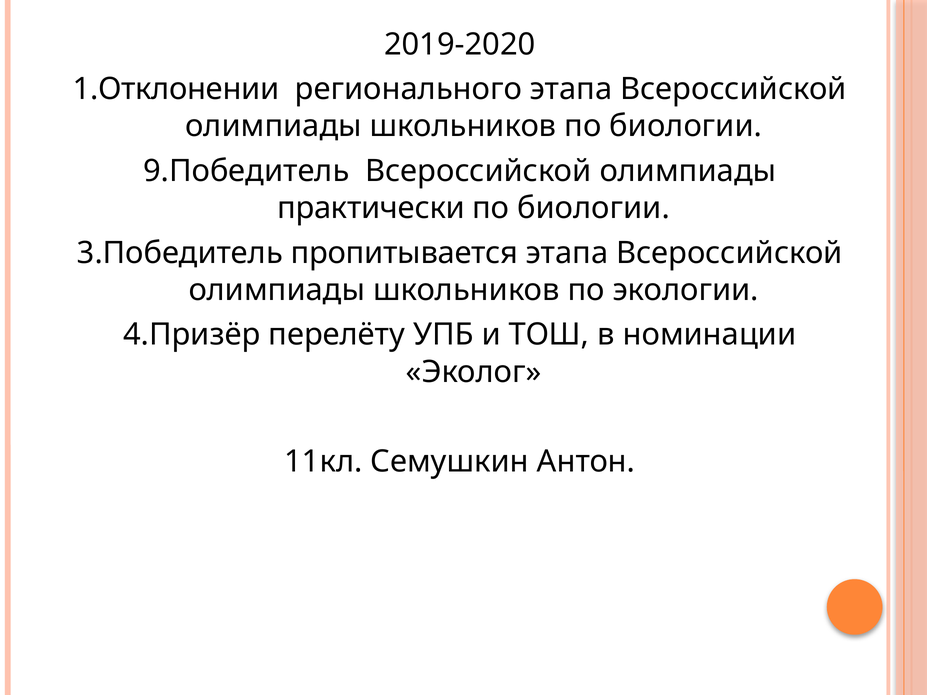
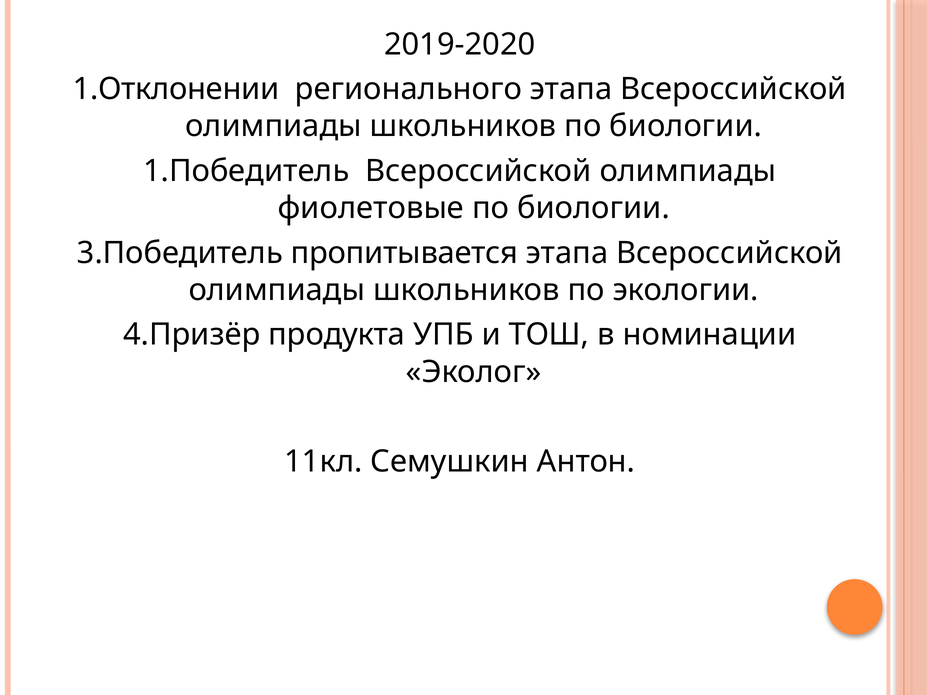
9.Победитель: 9.Победитель -> 1.Победитель (246, 171)
практически: практически -> фиолетовые (371, 208)
перелёту: перелёту -> продукта (337, 335)
